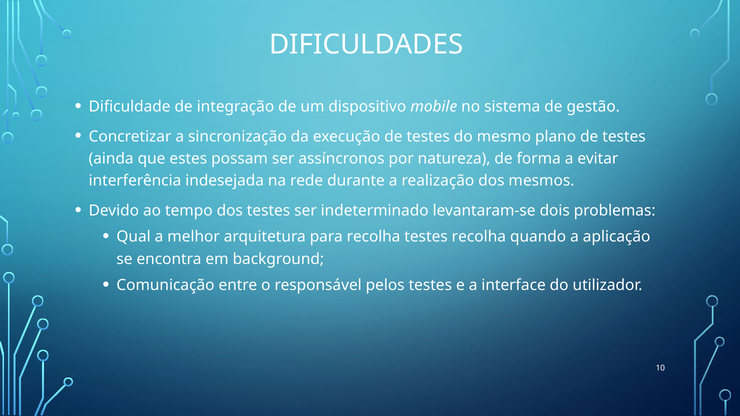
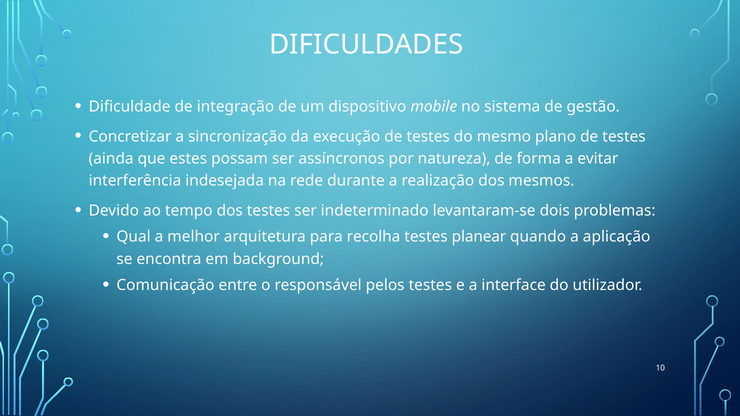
testes recolha: recolha -> planear (479, 237)
